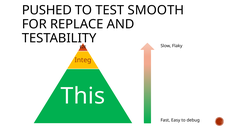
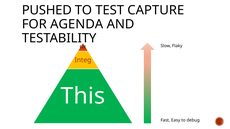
SMOOTH: SMOOTH -> CAPTURE (156, 10)
REPLACE: REPLACE -> AGENDA (77, 24)
